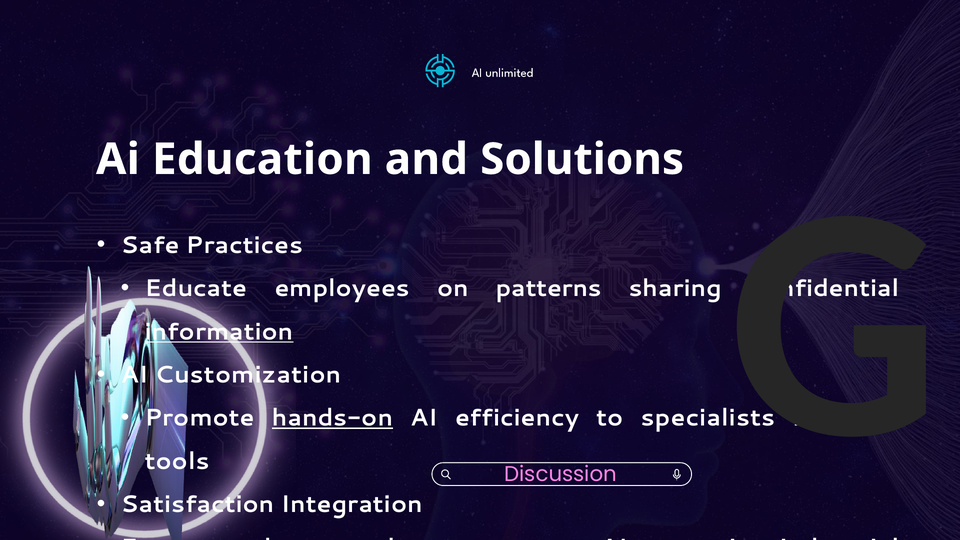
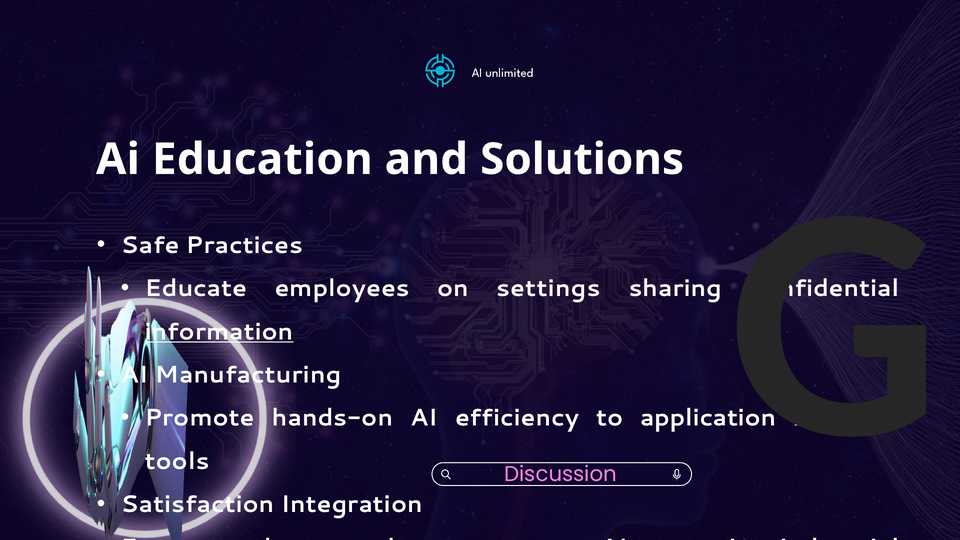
patterns: patterns -> settings (549, 288)
Customization: Customization -> Manufacturing (248, 375)
hands-on underline: present -> none (332, 418)
specialists: specialists -> application (708, 418)
